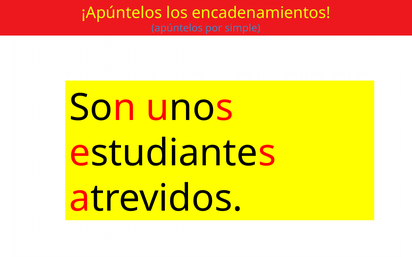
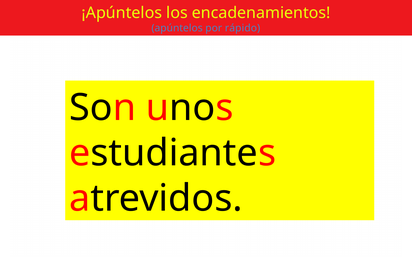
simple: simple -> rápido (243, 28)
